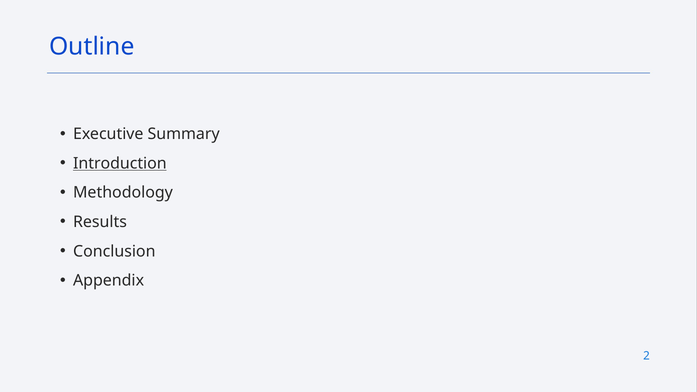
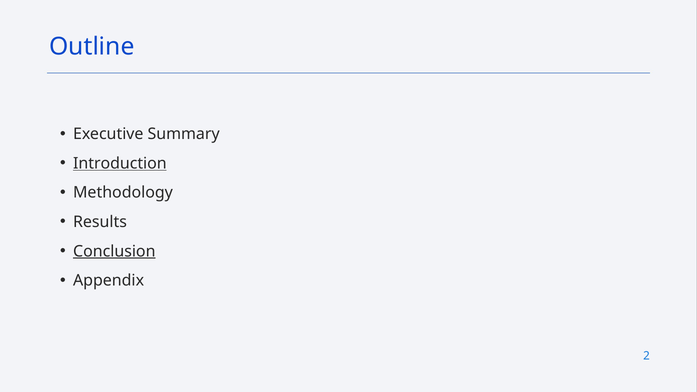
Conclusion underline: none -> present (114, 251)
